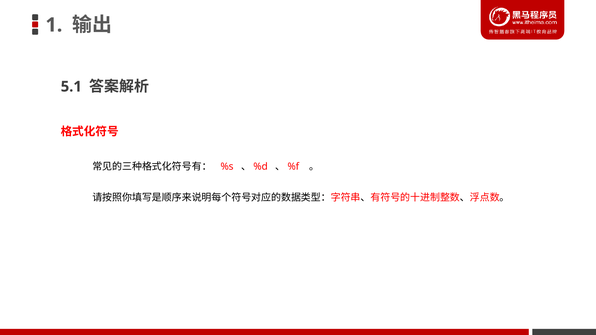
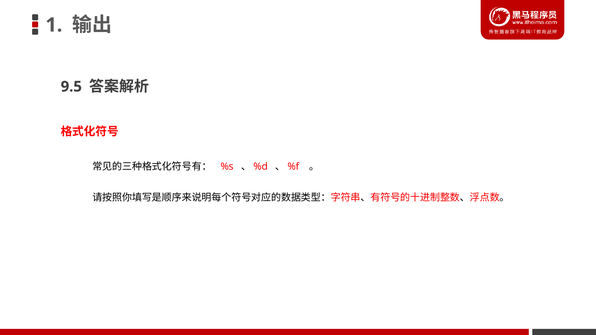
5.1: 5.1 -> 9.5 (71, 87)
